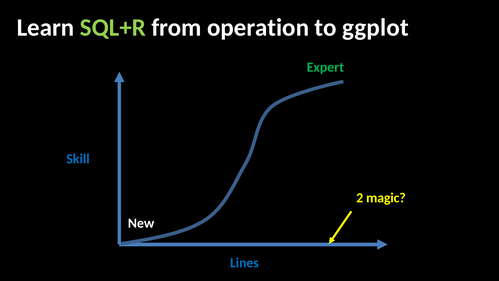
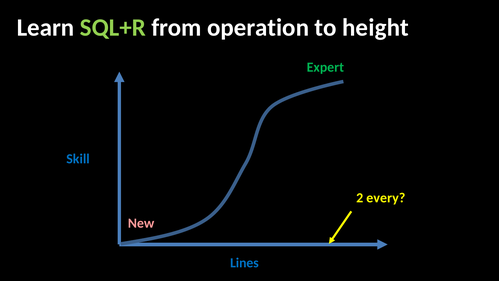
ggplot: ggplot -> height (375, 28)
magic: magic -> every (386, 198)
New colour: white -> pink (141, 223)
